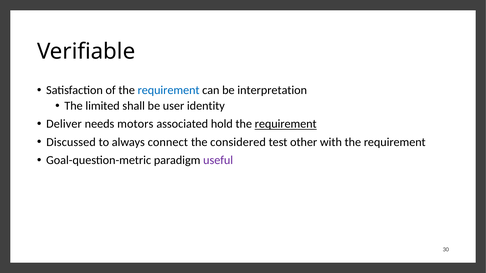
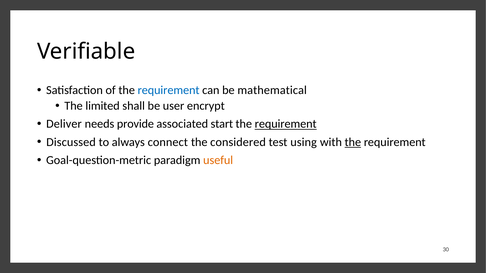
interpretation: interpretation -> mathematical (272, 90)
identity: identity -> encrypt (206, 106)
motors: motors -> provide (135, 124)
hold: hold -> start (222, 124)
other: other -> using (304, 142)
the underline: none -> present (353, 142)
useful colour: purple -> orange (218, 161)
